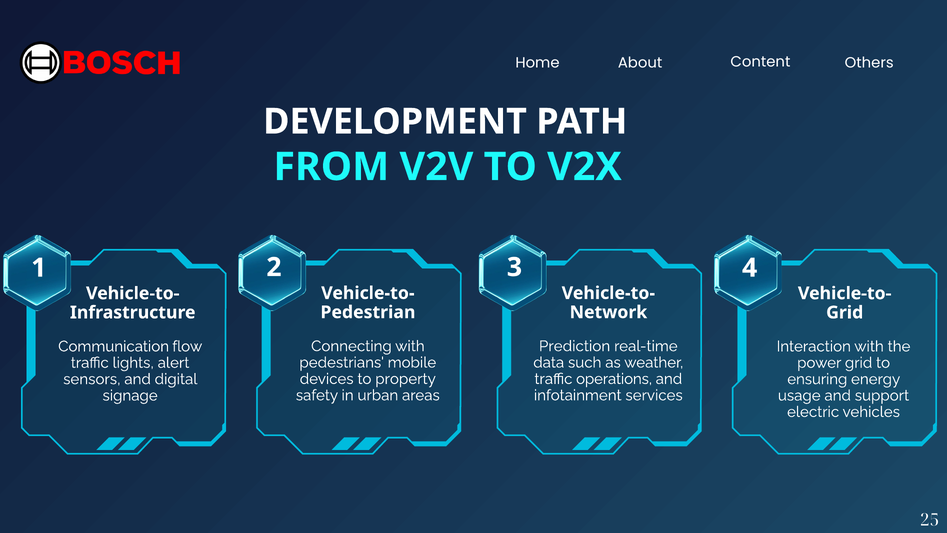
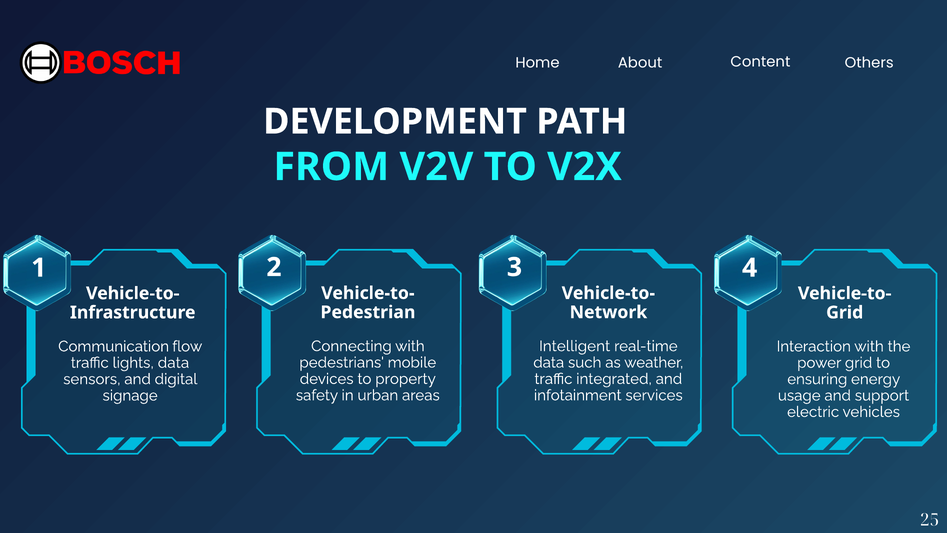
Prediction: Prediction -> Intelligent (575, 346)
lights alert: alert -> data (173, 363)
operations: operations -> integrated (614, 379)
